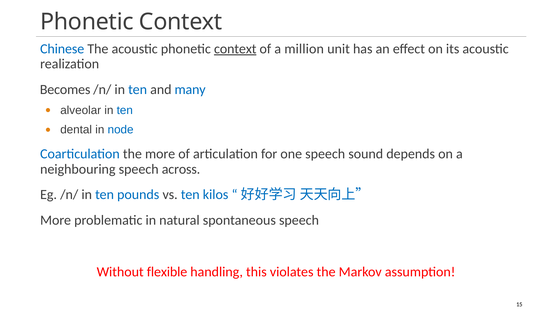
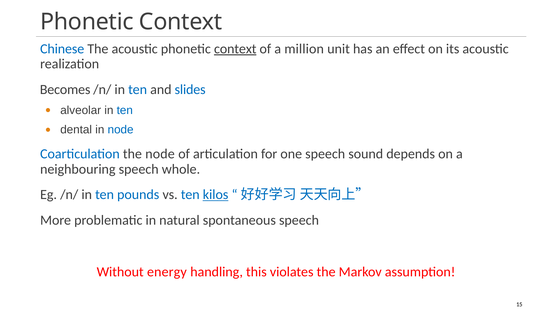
many: many -> slides (190, 90)
the more: more -> node (160, 154)
across: across -> whole (181, 169)
kilos underline: none -> present (216, 195)
flexible: flexible -> energy (167, 272)
